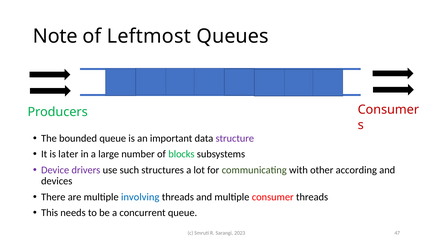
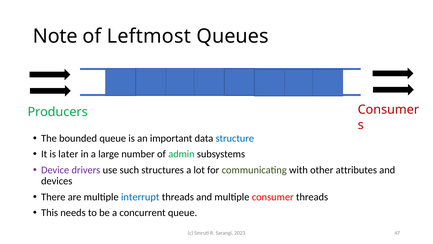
structure colour: purple -> blue (235, 138)
blocks: blocks -> admin (181, 154)
according: according -> attributes (356, 170)
involving: involving -> interrupt (140, 197)
